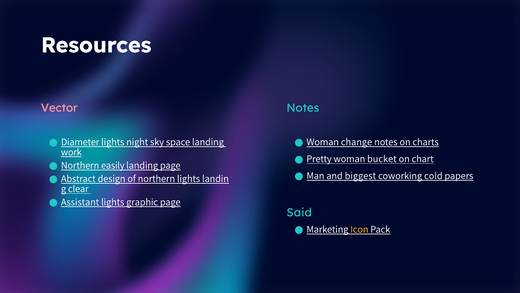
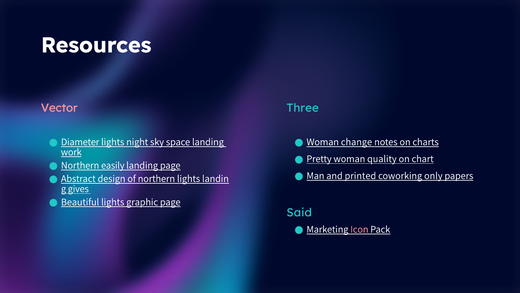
Notes: Notes -> Three (303, 108)
bucket: bucket -> quality (382, 159)
biggest: biggest -> printed (360, 175)
cold: cold -> only (433, 175)
clear: clear -> gives (78, 188)
Assistant: Assistant -> Beautiful (80, 202)
Icon colour: yellow -> pink (359, 229)
